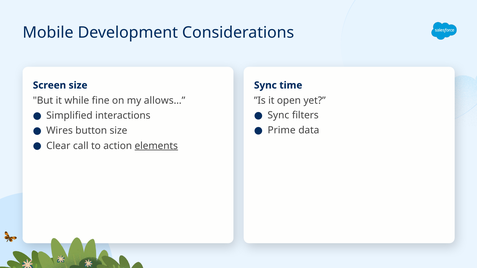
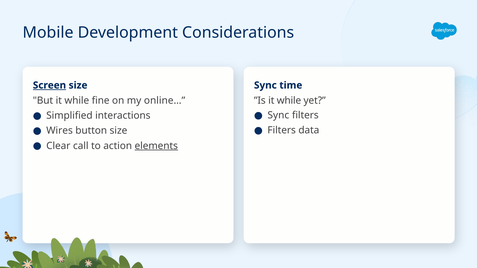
Screen underline: none -> present (49, 85)
allows…: allows… -> online… (165, 101)
”Is it open: open -> while (289, 101)
Prime: Prime -> Filters (282, 131)
